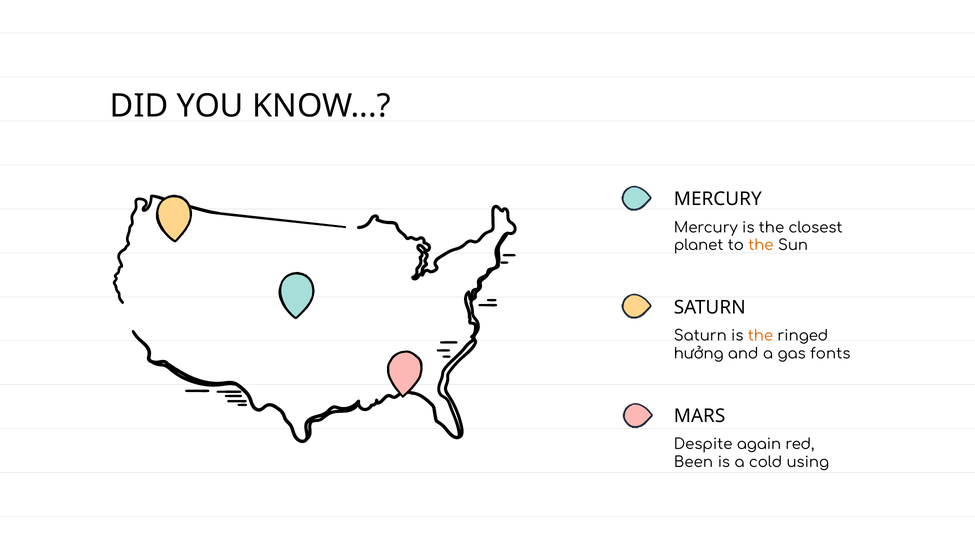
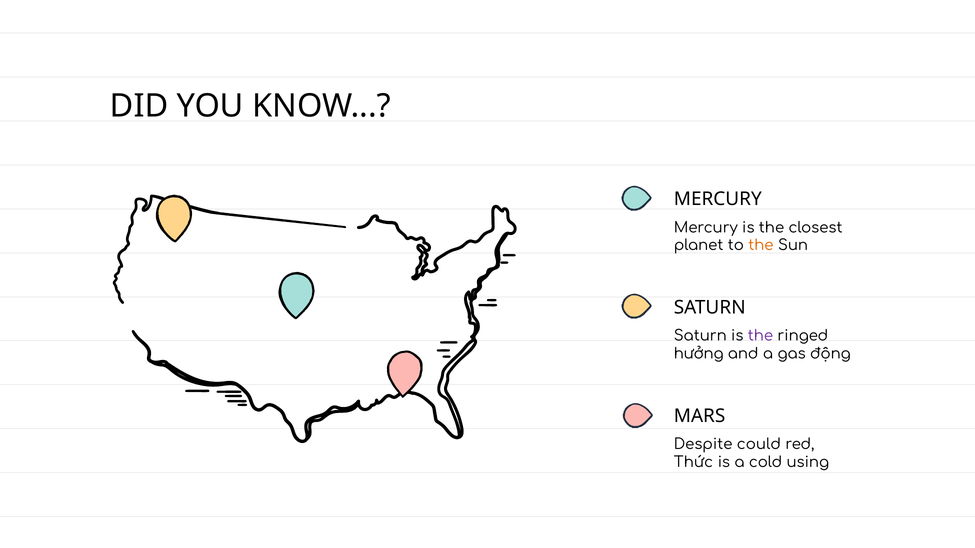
the colour: orange -> purple (760, 336)
fonts: fonts -> động (830, 354)
again: again -> could (759, 445)
Been: Been -> Thức (693, 463)
